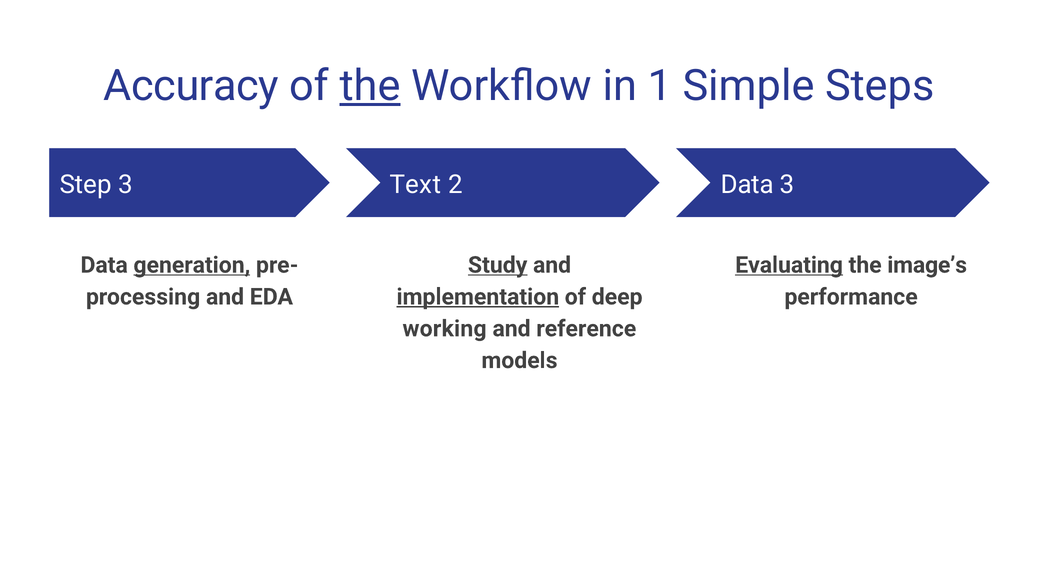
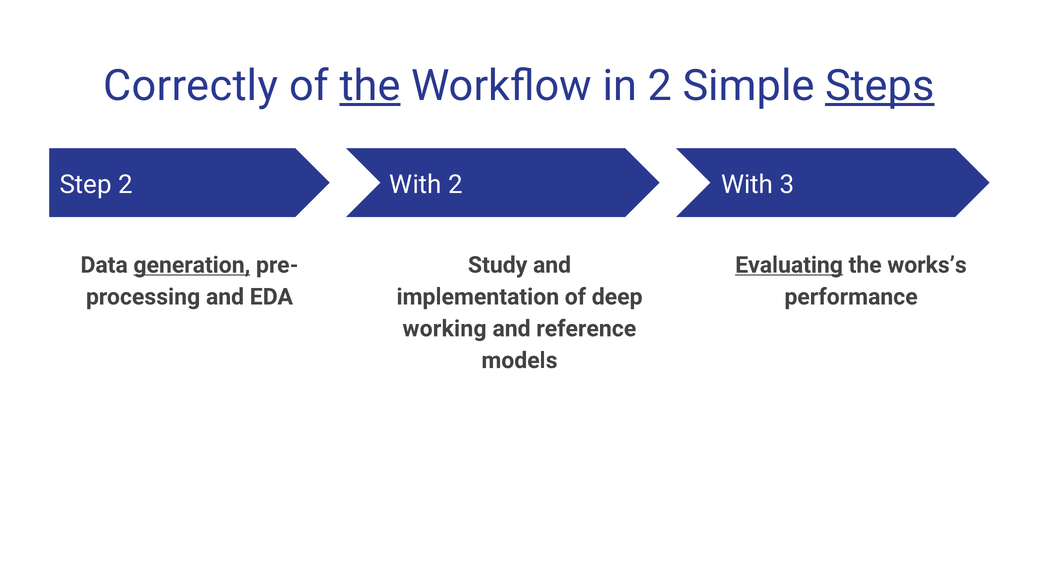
Accuracy: Accuracy -> Correctly (191, 86)
in 1: 1 -> 2 (660, 86)
Steps underline: none -> present (880, 86)
Step 3: 3 -> 2 (125, 185)
Text: Text -> With (416, 185)
Data: Data -> With (747, 185)
Study underline: present -> none (498, 265)
image’s: image’s -> works’s (927, 265)
implementation underline: present -> none (478, 297)
